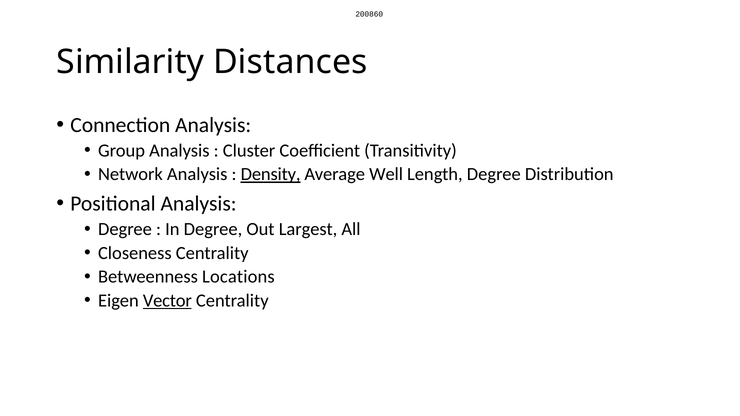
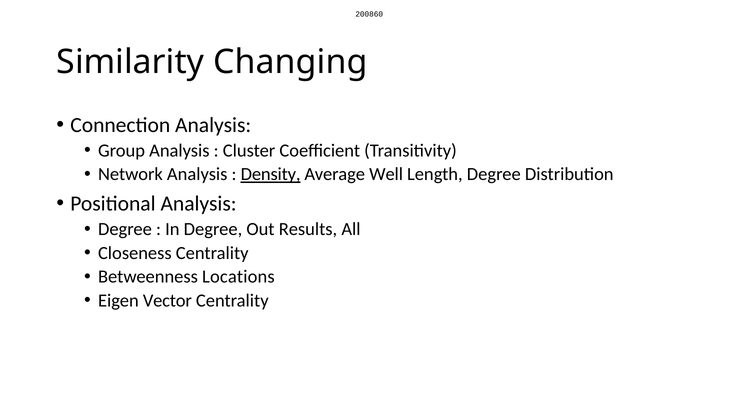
Distances: Distances -> Changing (290, 62)
Largest: Largest -> Results (308, 229)
Vector underline: present -> none (167, 301)
